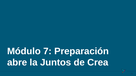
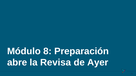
7: 7 -> 8 (47, 51)
Juntos: Juntos -> Revisa (56, 63)
Crea: Crea -> Ayer (98, 63)
